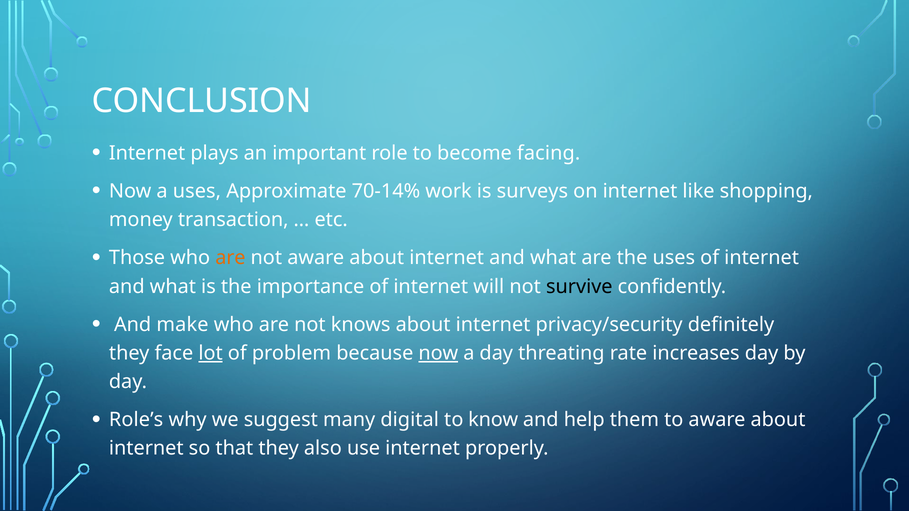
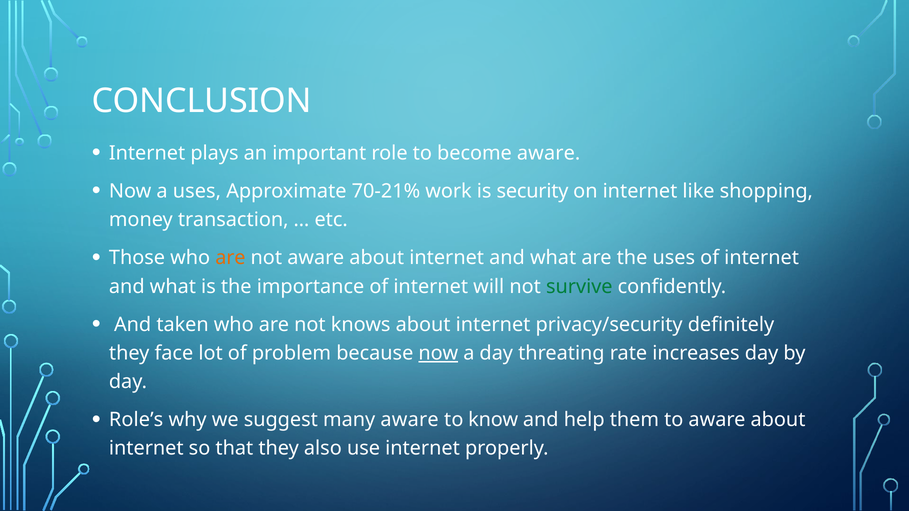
become facing: facing -> aware (549, 153)
70-14%: 70-14% -> 70-21% (386, 191)
surveys: surveys -> security (533, 191)
survive colour: black -> green (579, 287)
make: make -> taken (183, 325)
lot underline: present -> none (211, 353)
many digital: digital -> aware (410, 420)
